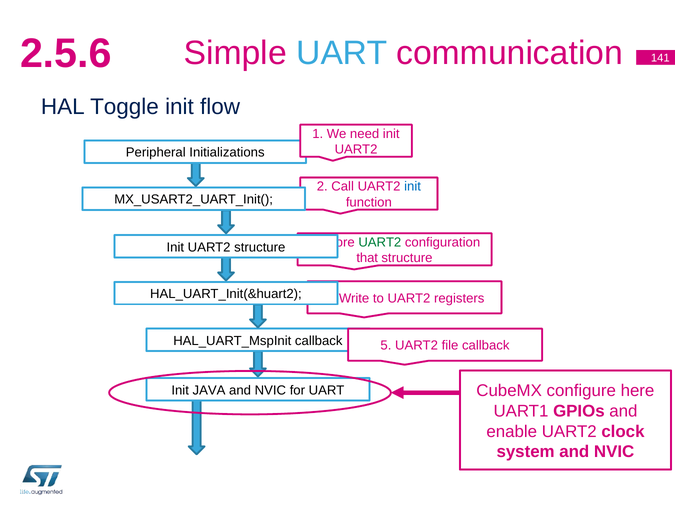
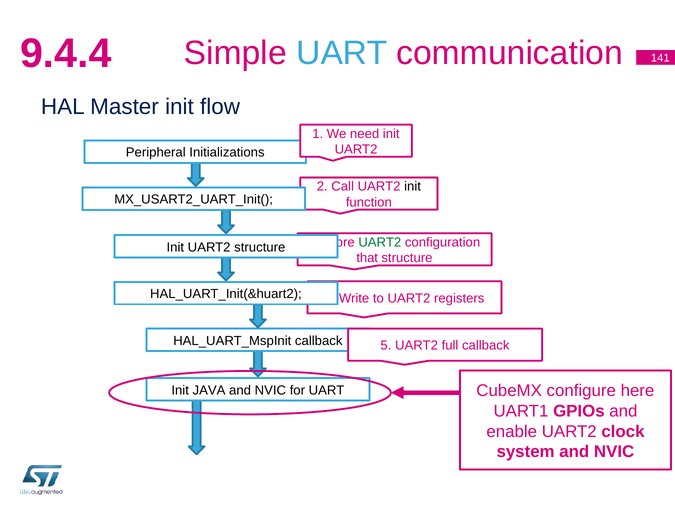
2.5.6: 2.5.6 -> 9.4.4 (66, 54)
Toggle: Toggle -> Master (124, 107)
init colour: blue -> black (413, 186)
file: file -> full (450, 345)
